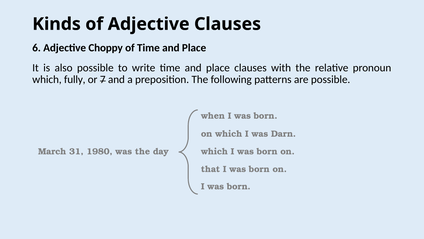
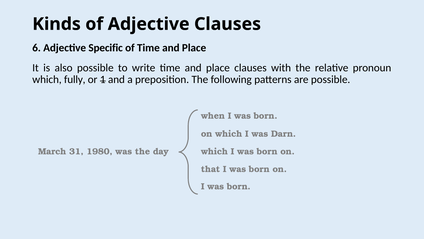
Choppy: Choppy -> Specific (106, 48)
7: 7 -> 1 (103, 80)
